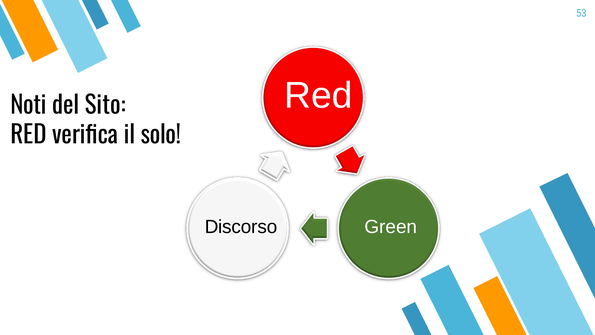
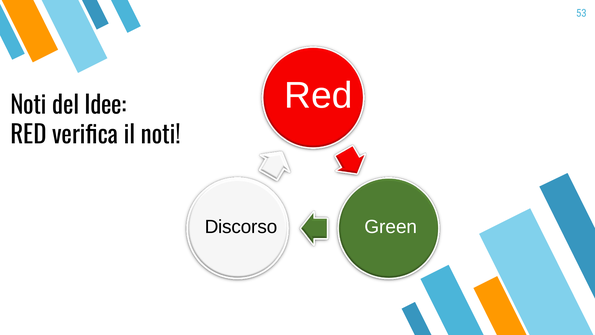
Sito: Sito -> Idee (105, 105)
il solo: solo -> noti (161, 135)
